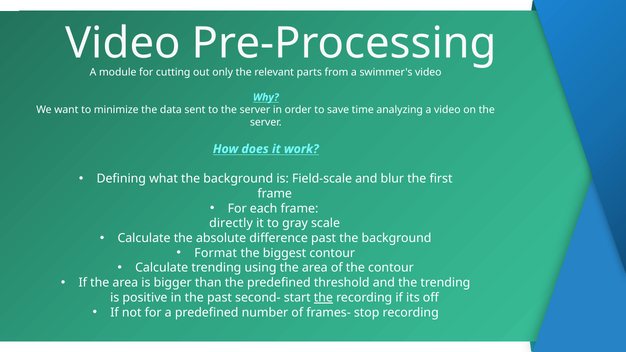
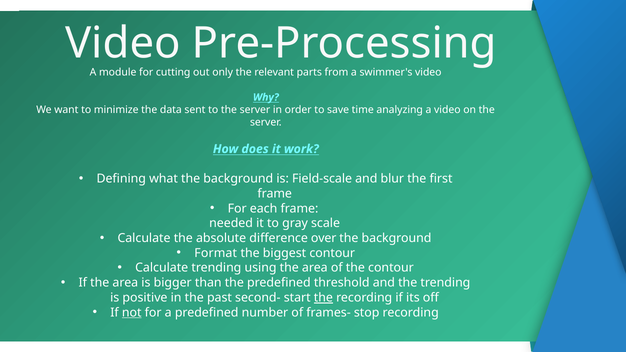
directly: directly -> needed (231, 223)
difference past: past -> over (324, 238)
not underline: none -> present (132, 313)
